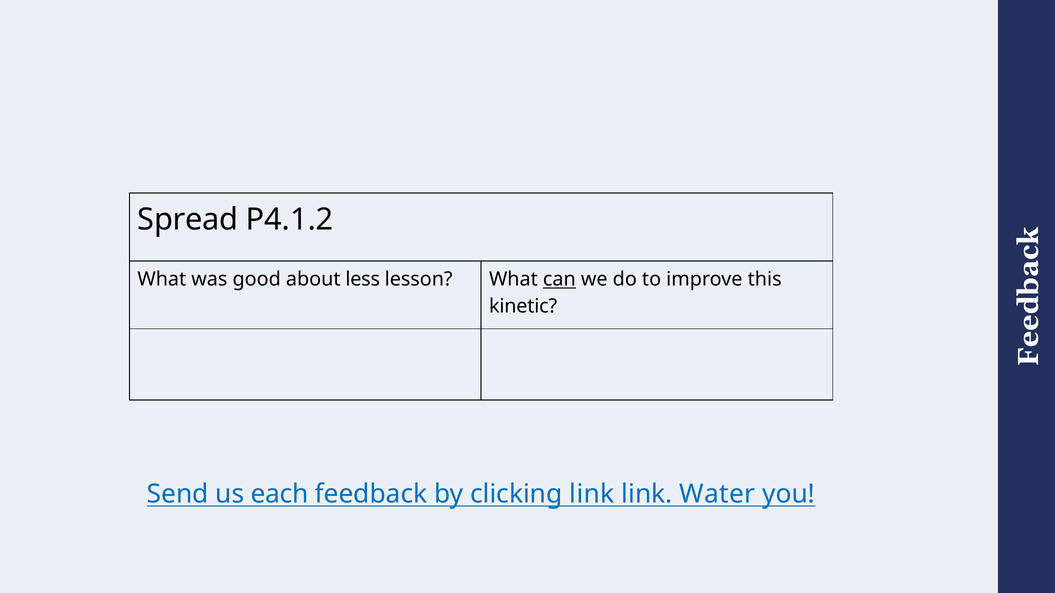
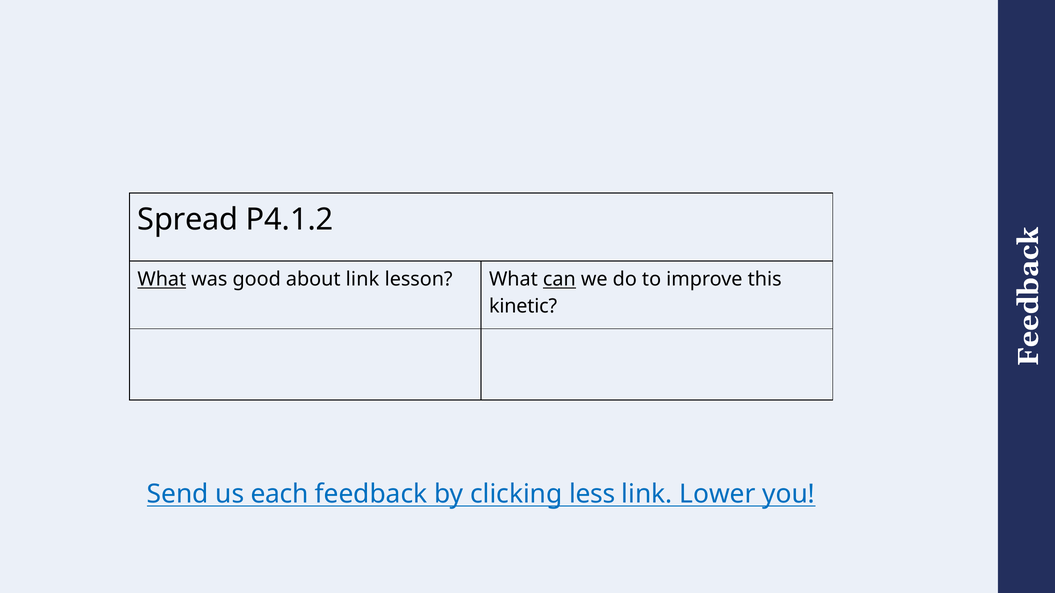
What underline: none -> present (162, 280)
about less: less -> link (362, 280)
clicking link: link -> less (592, 494)
Water: Water -> Lower (717, 494)
